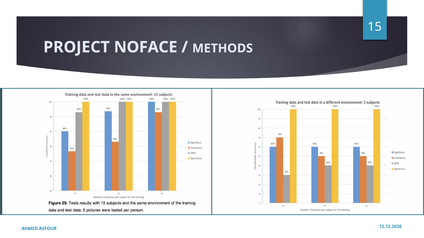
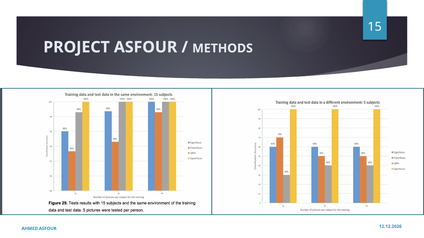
PROJECT NOFACE: NOFACE -> ASFOUR (146, 47)
